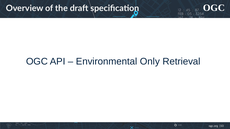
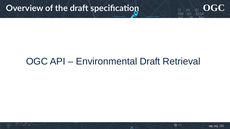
Environmental Only: Only -> Draft (150, 62)
